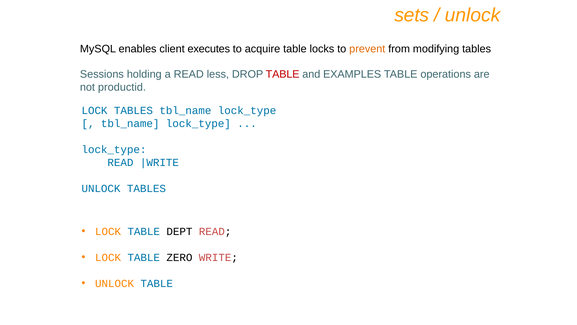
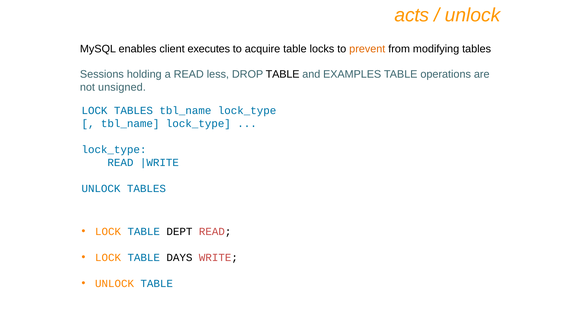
sets: sets -> acts (412, 15)
TABLE colour: red -> black (283, 74)
productid: productid -> unsigned (122, 87)
ZERO: ZERO -> DAYS (179, 257)
